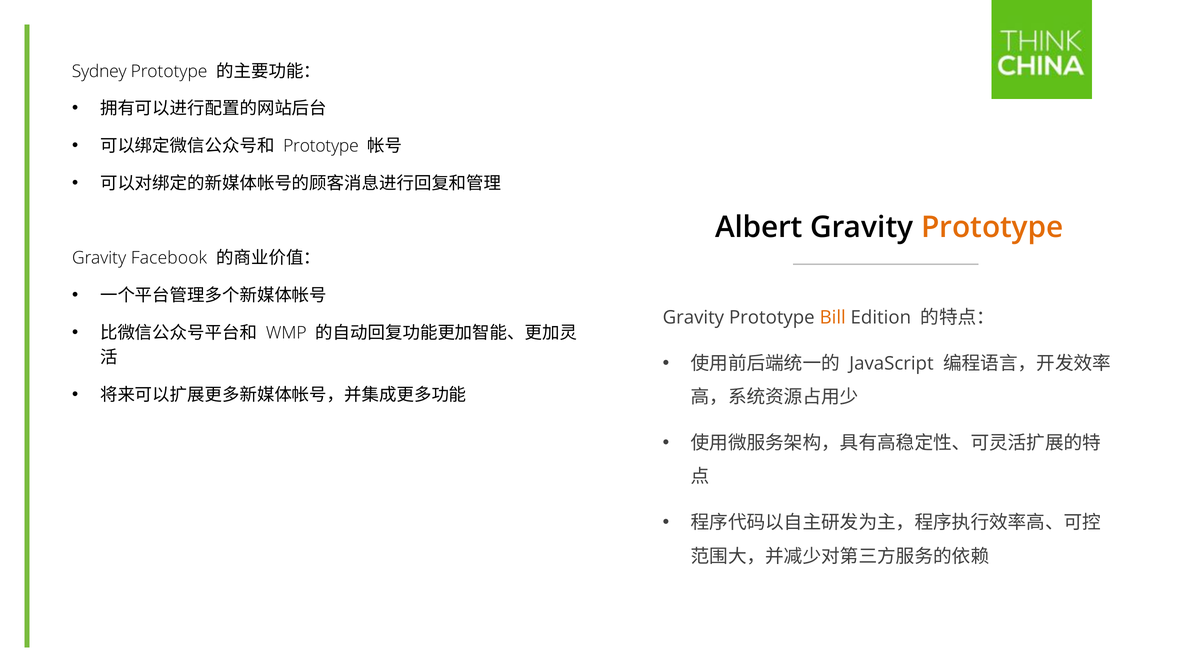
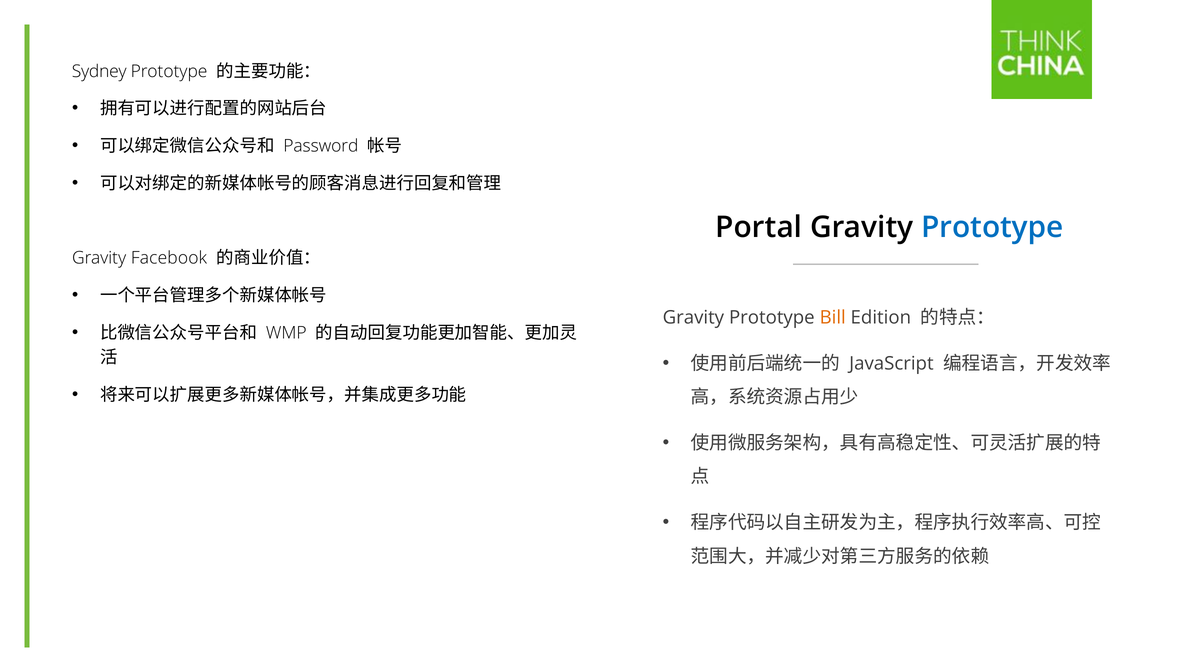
Prototype: Prototype -> Password (321, 146)
Albert: Albert -> Portal (759, 227)
Prototype colour: orange -> blue (992, 227)
